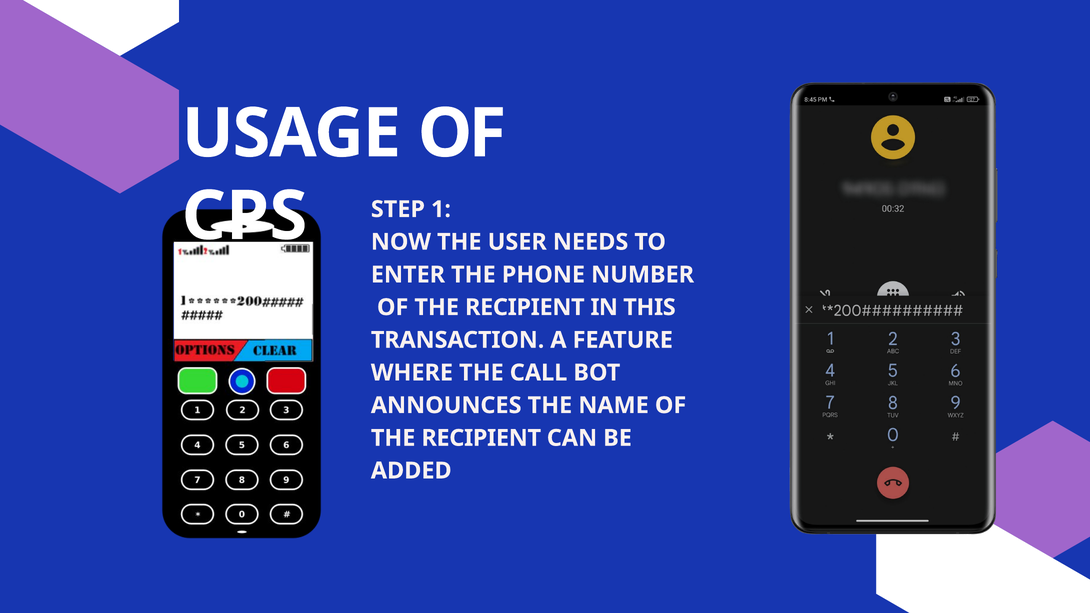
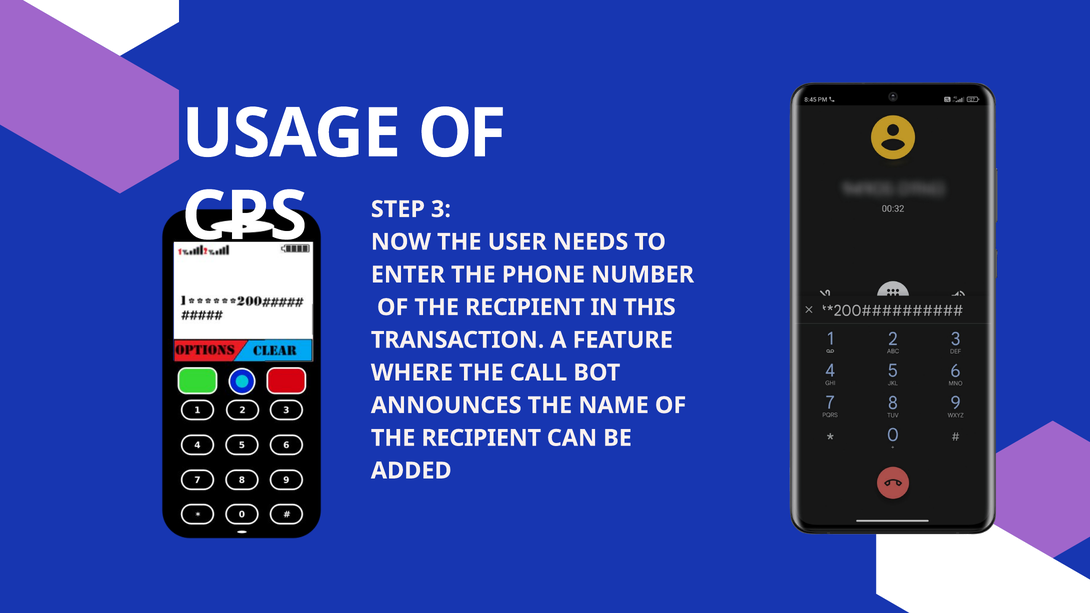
1: 1 -> 3 (441, 209)
